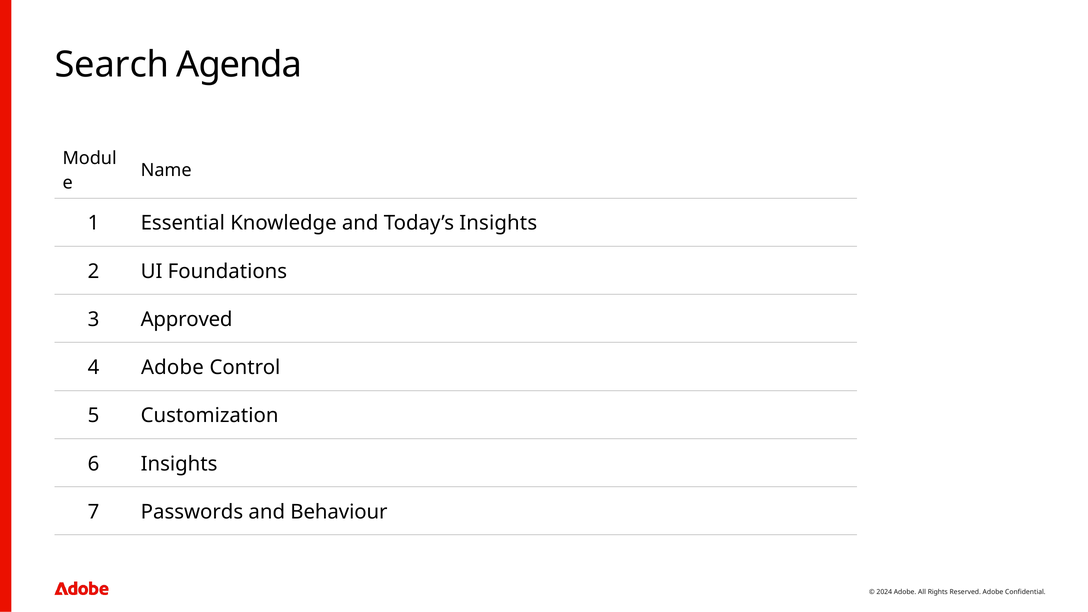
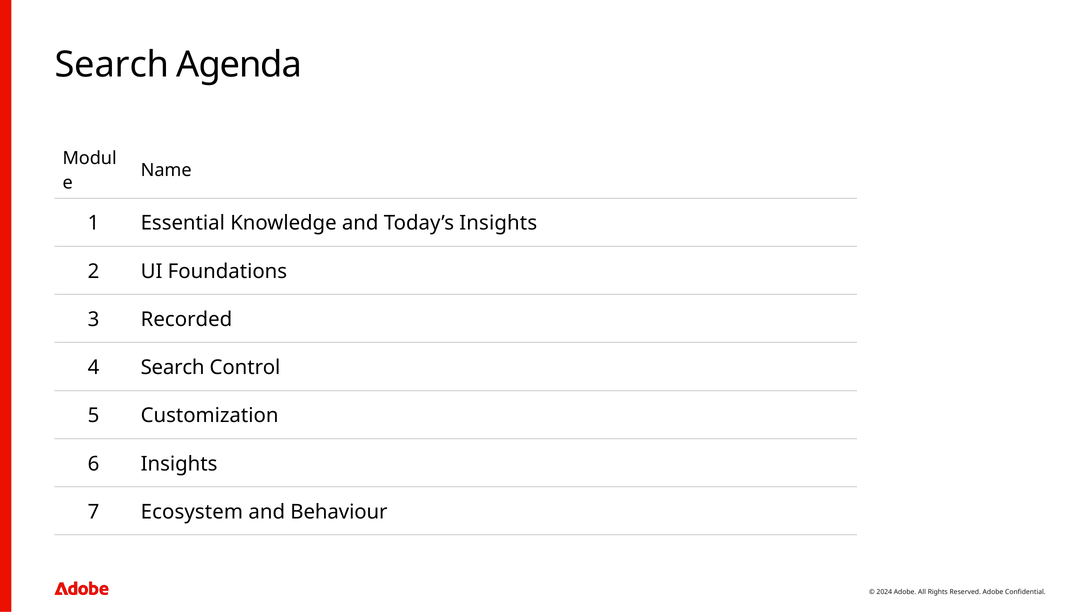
Approved: Approved -> Recorded (186, 319)
4 Adobe: Adobe -> Search (173, 368)
Passwords: Passwords -> Ecosystem (192, 512)
